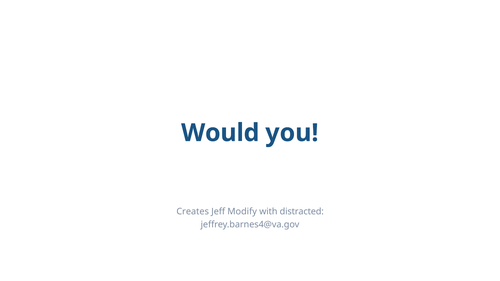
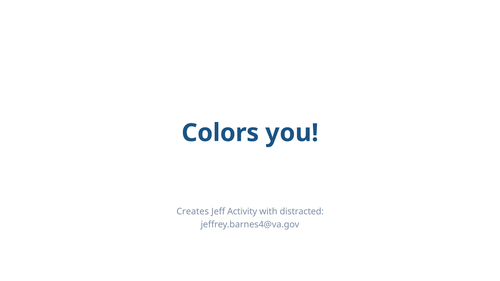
Would: Would -> Colors (220, 133)
Modify: Modify -> Activity (242, 212)
